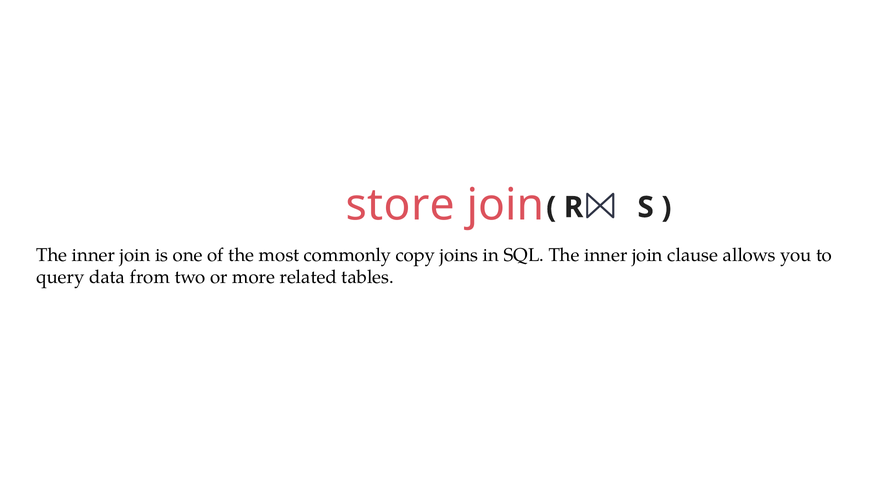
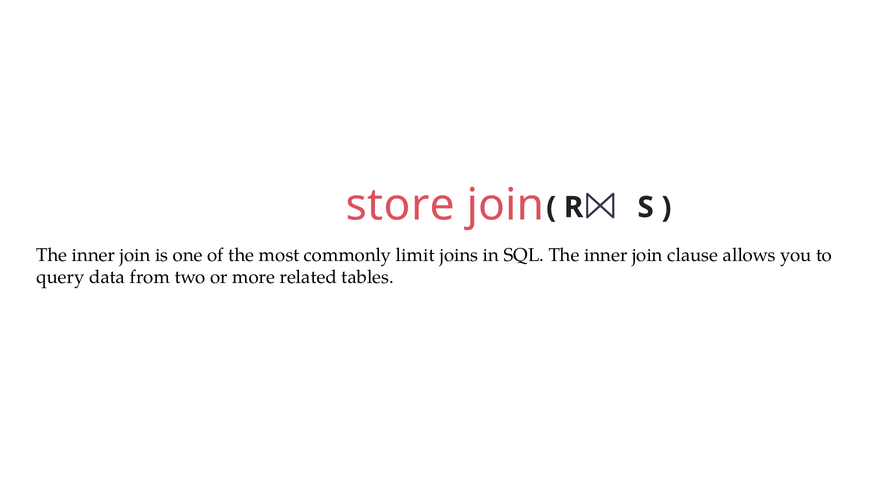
copy: copy -> limit (415, 255)
